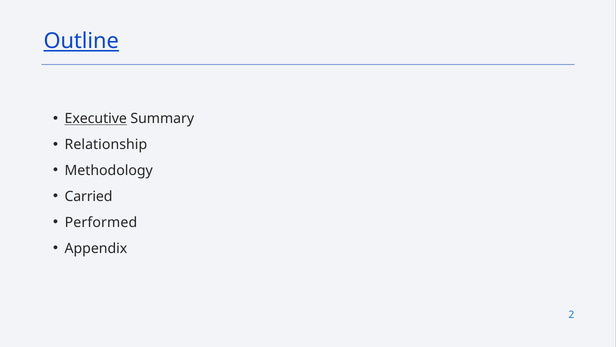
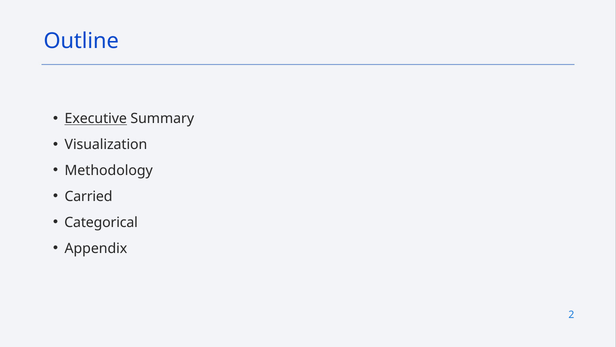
Outline underline: present -> none (81, 41)
Relationship: Relationship -> Visualization (106, 144)
Performed: Performed -> Categorical (101, 222)
